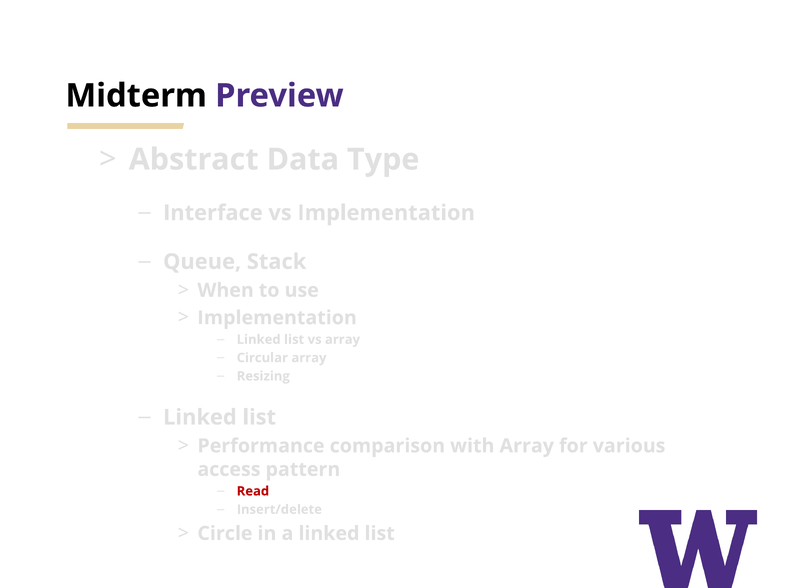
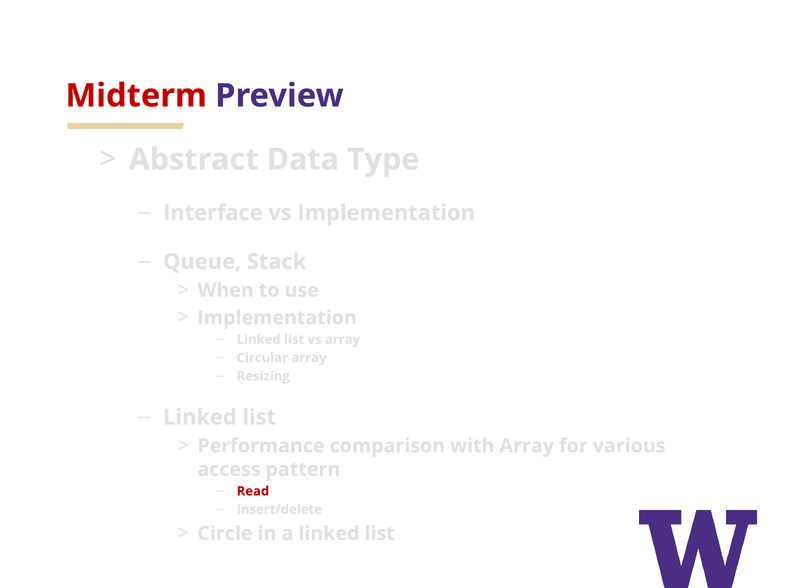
Midterm colour: black -> red (136, 96)
